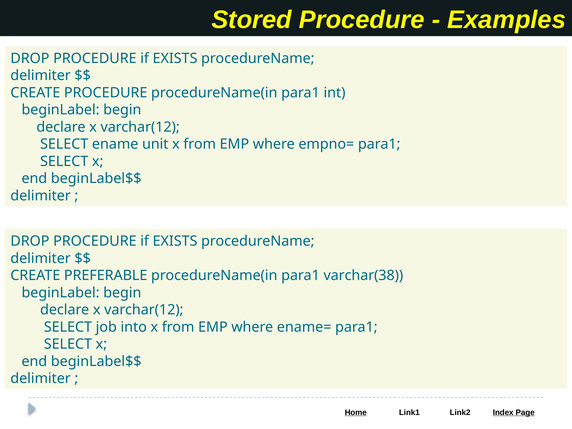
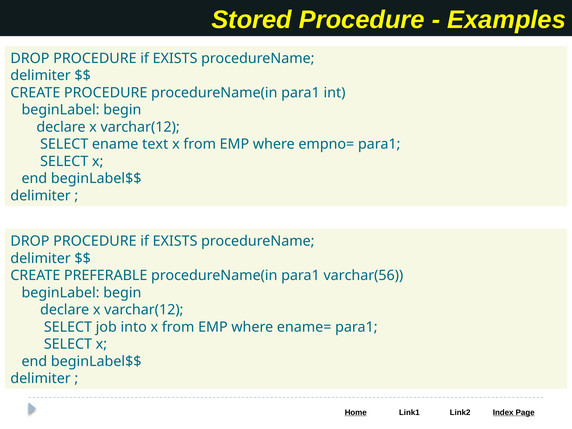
unit: unit -> text (155, 144)
varchar(38: varchar(38 -> varchar(56 (363, 275)
